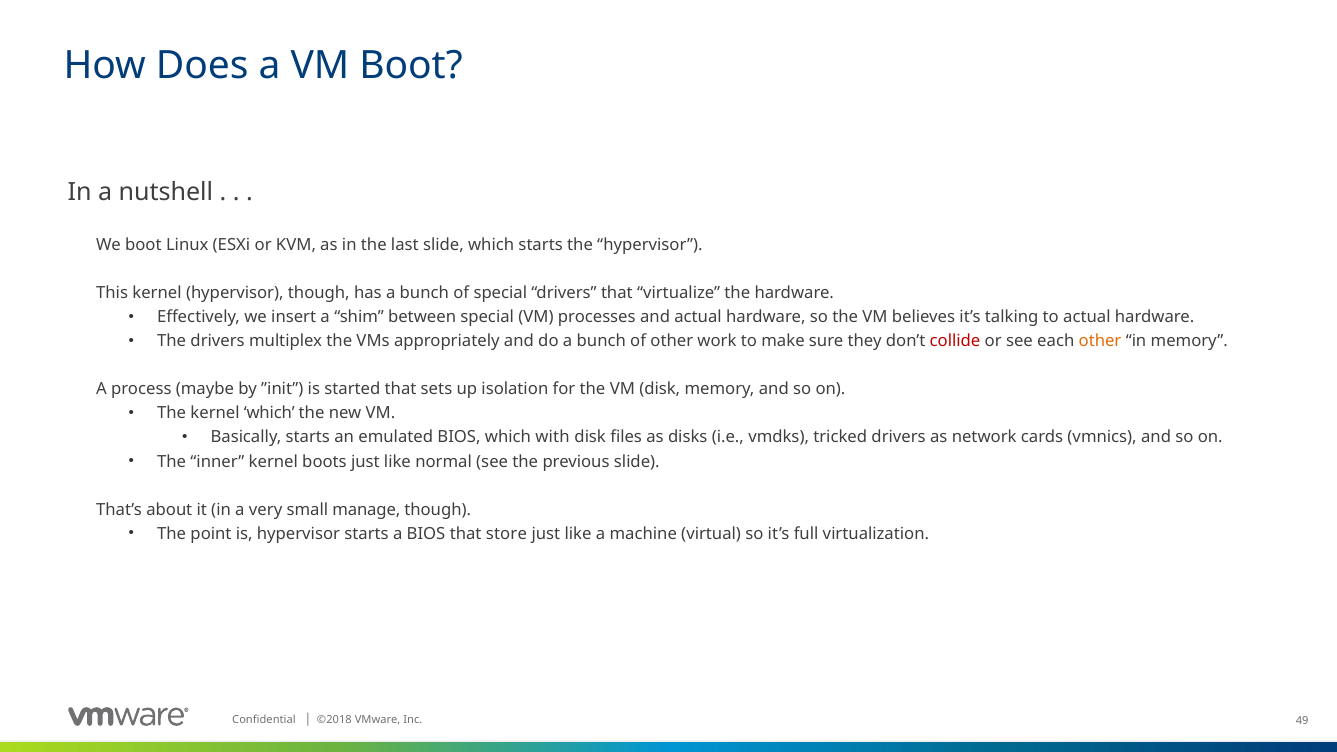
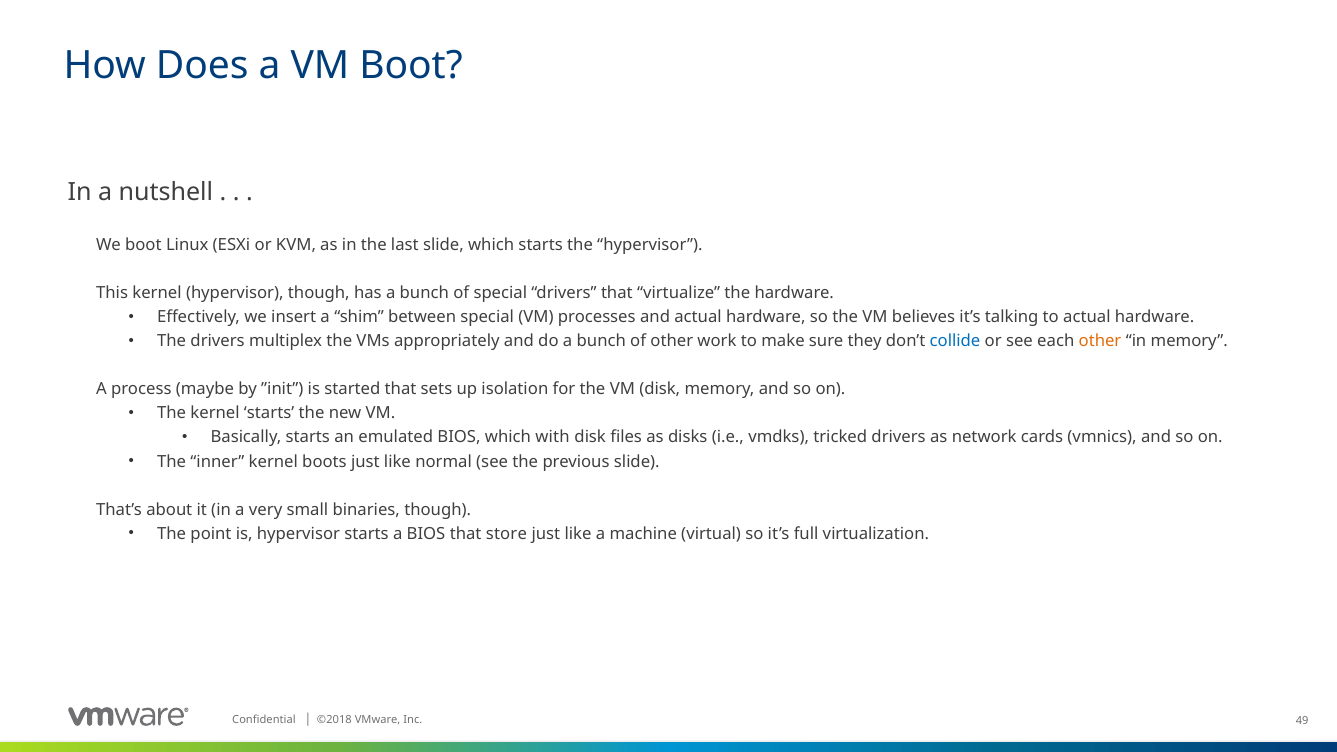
collide colour: red -> blue (955, 341)
kernel which: which -> starts (269, 414)
manage: manage -> binaries (366, 510)
